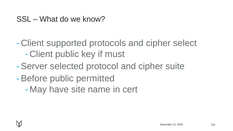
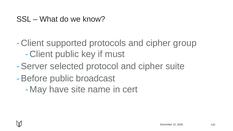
select: select -> group (185, 43)
permitted: permitted -> broadcast (96, 79)
